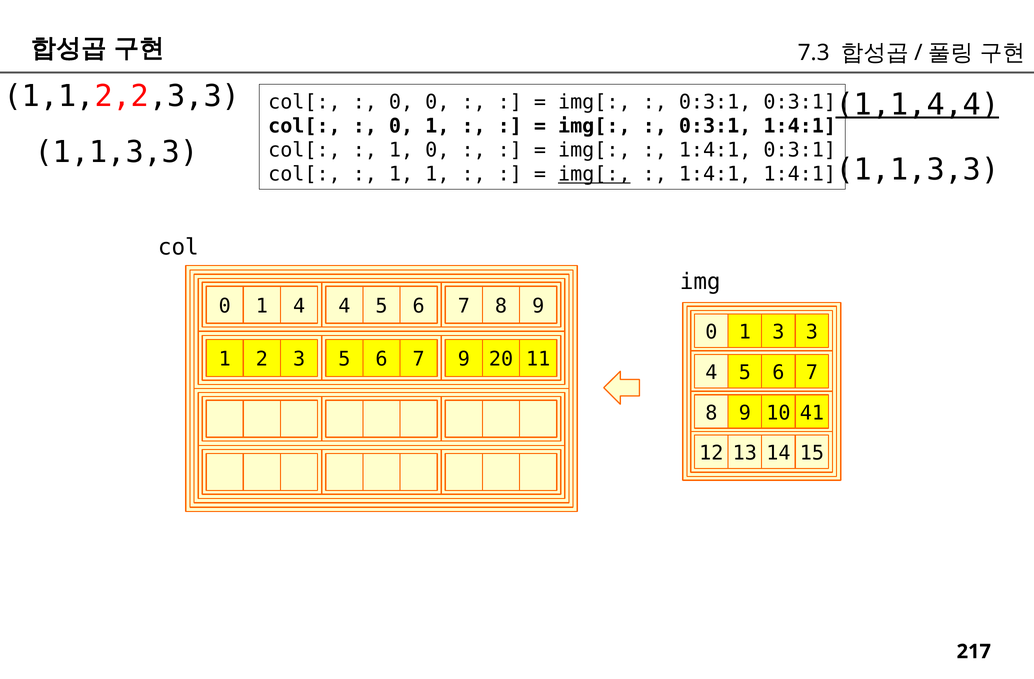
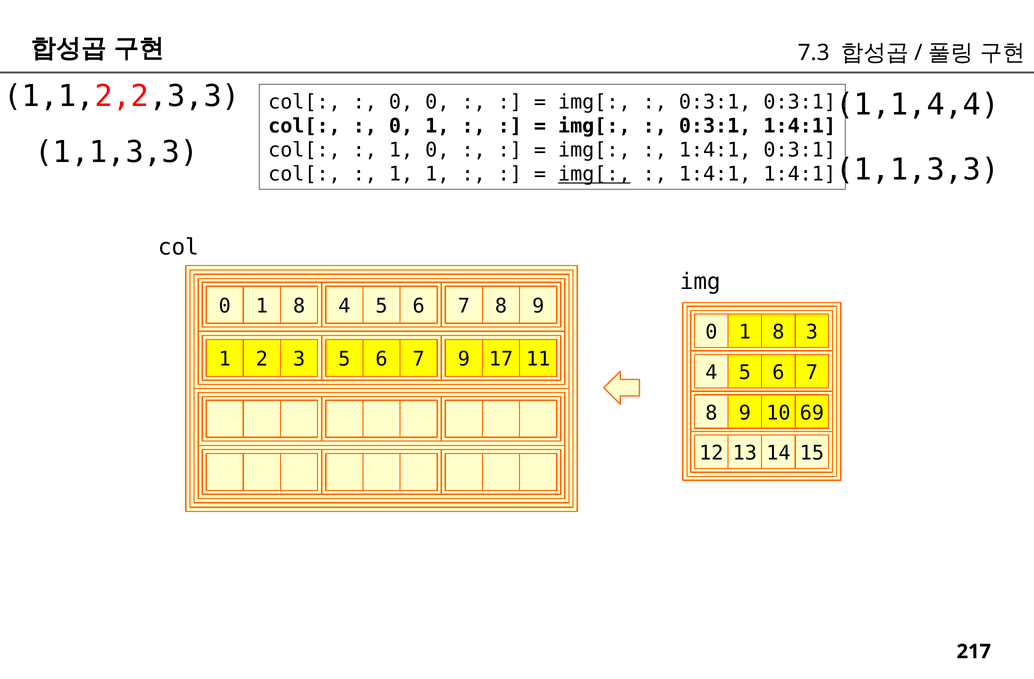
1,1,4,4 underline: present -> none (917, 105)
4: 4 -> 8 (299, 306)
3: 3 -> 8 (778, 332)
20: 20 -> 17 (501, 359)
41: 41 -> 69 (812, 413)
